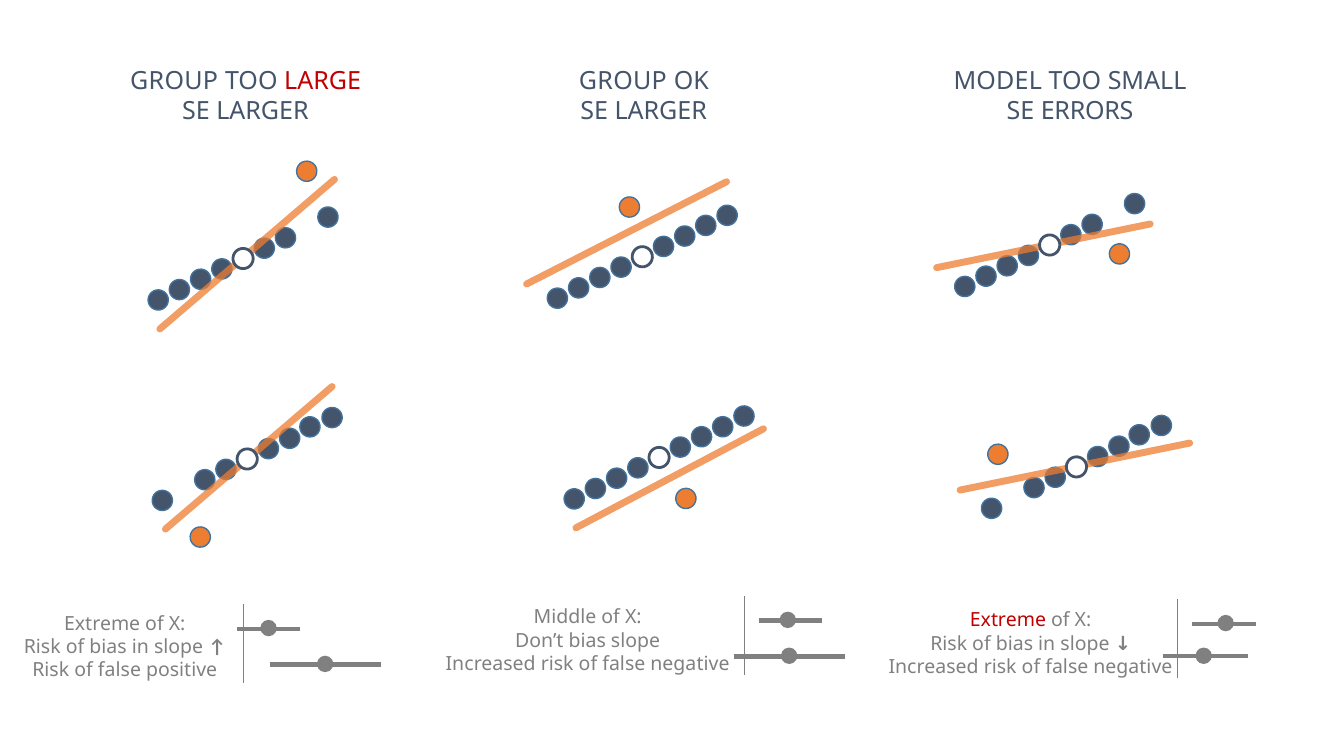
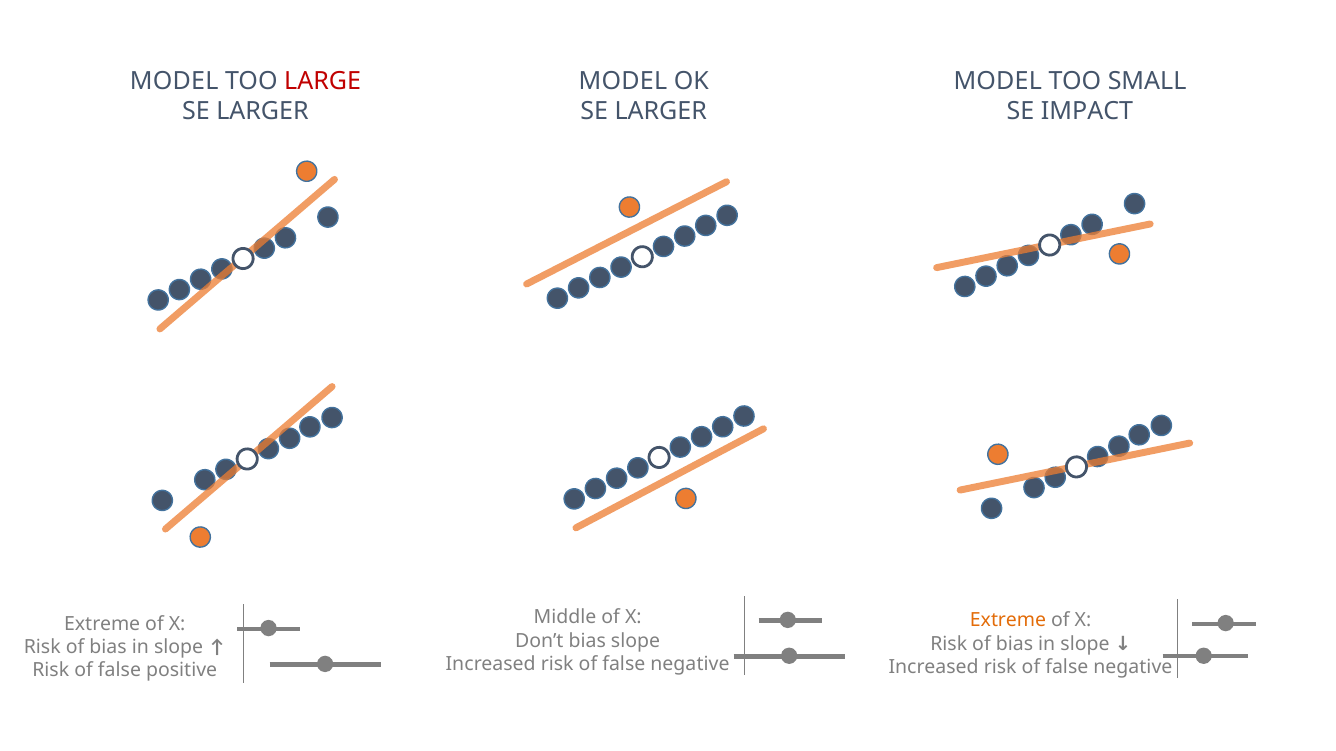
GROUP: GROUP -> MODEL (174, 81)
GROUP: GROUP -> MODEL (623, 81)
ERRORS: ERRORS -> IMPACT (1087, 111)
Extreme colour: red -> orange (1008, 621)
